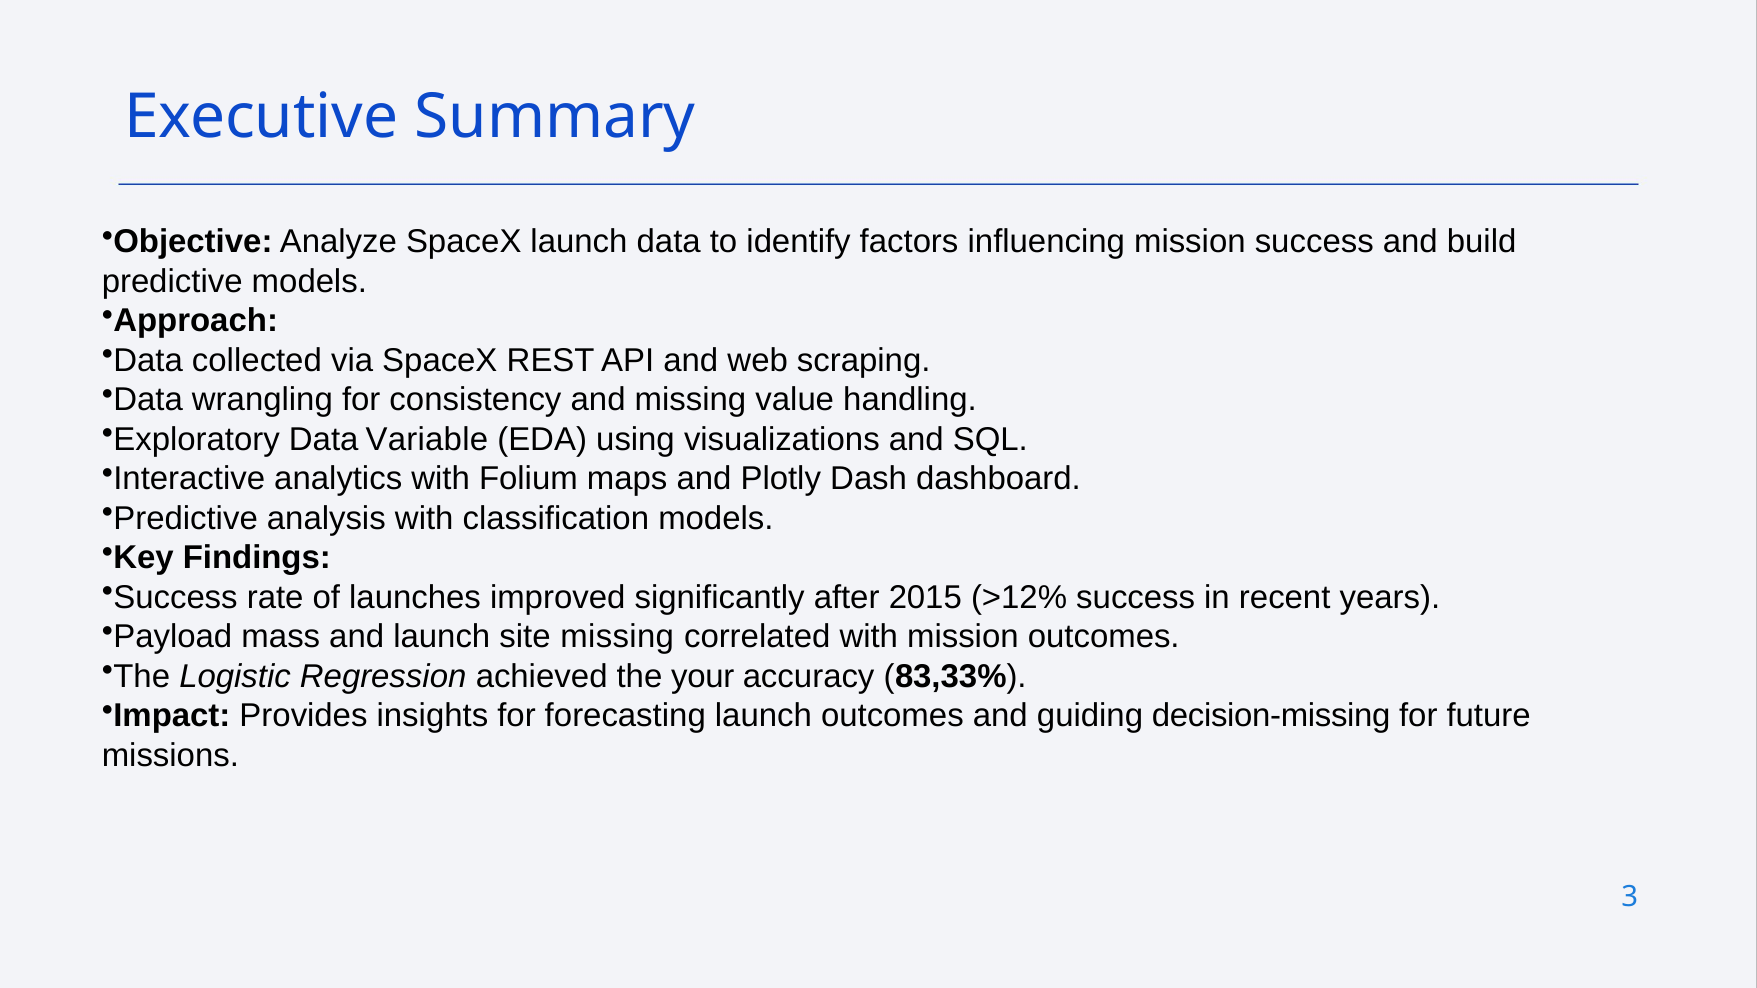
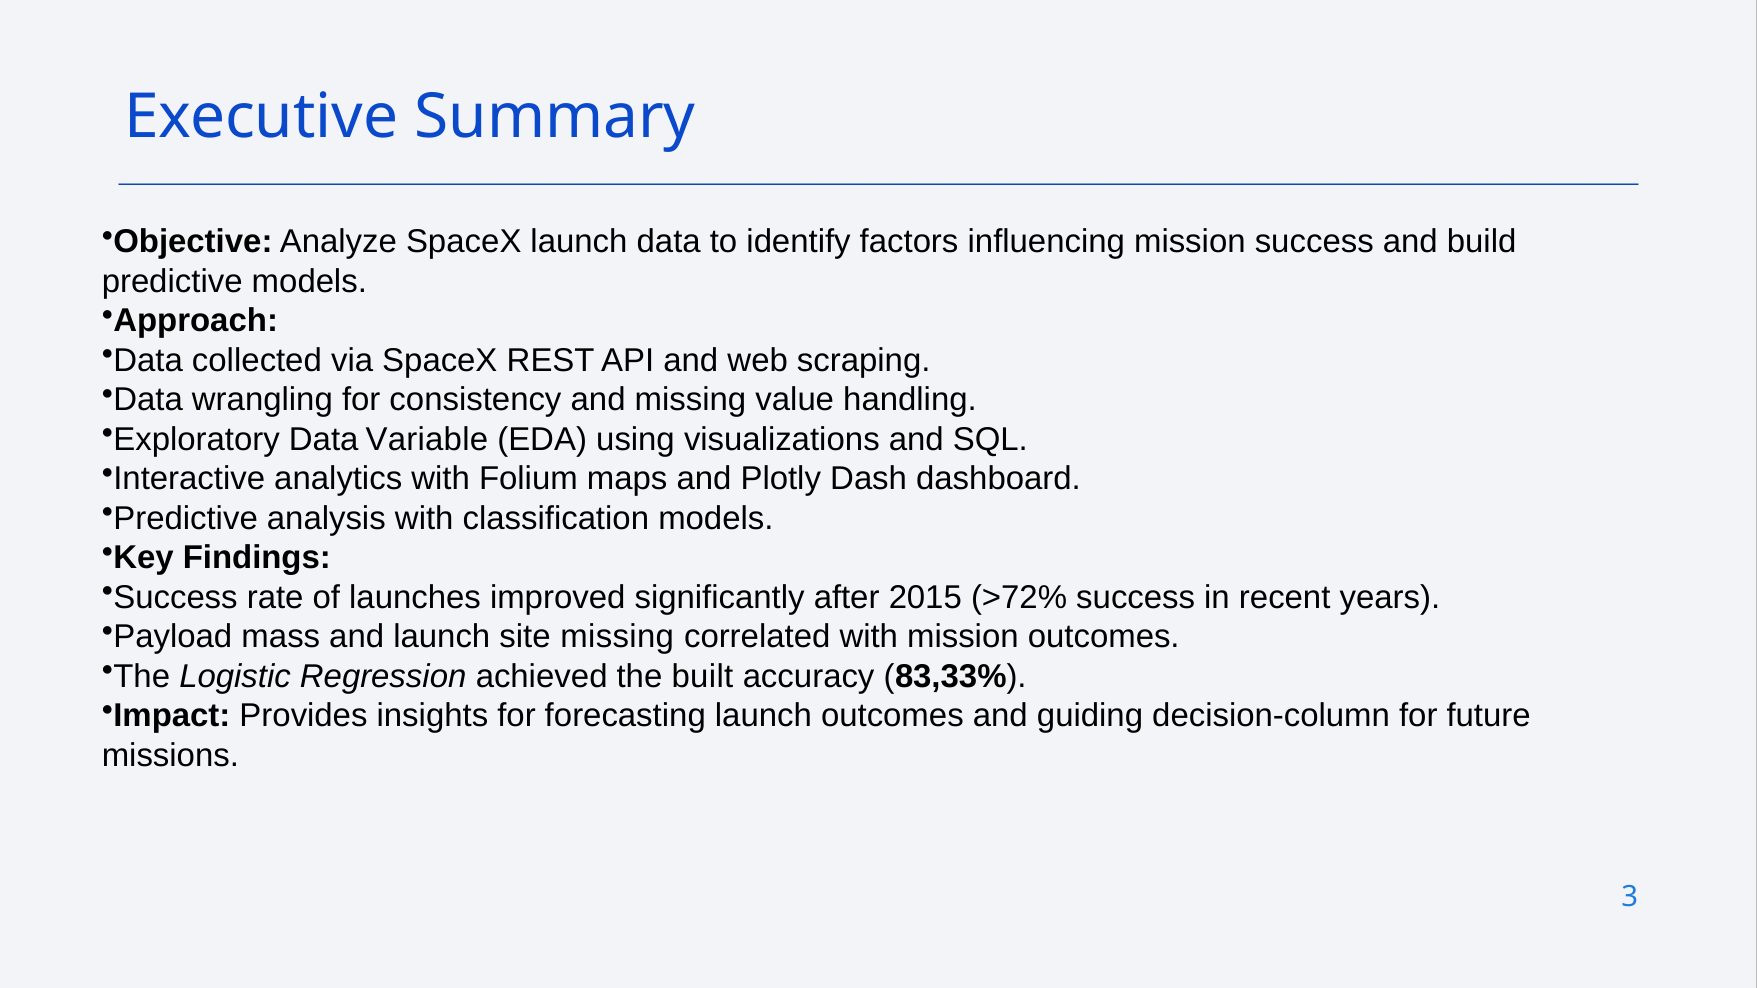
>12%: >12% -> >72% (1019, 598)
your: your -> built (702, 677)
decision-missing: decision-missing -> decision-column (1271, 716)
